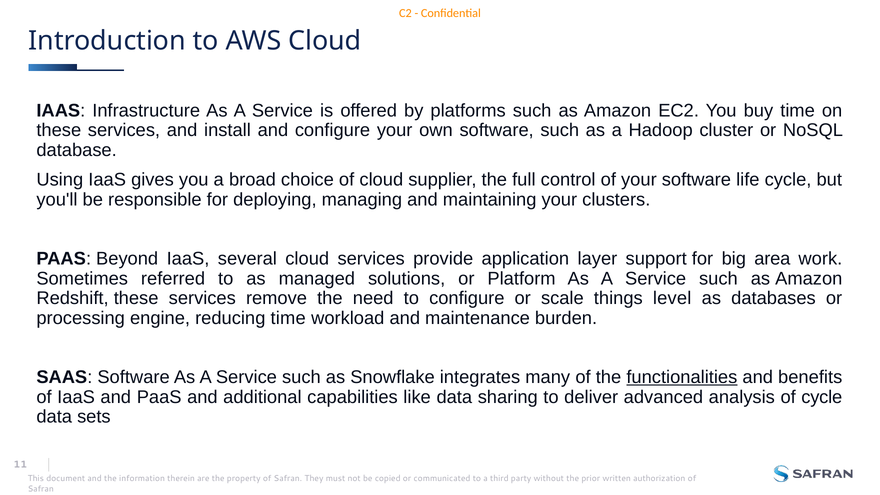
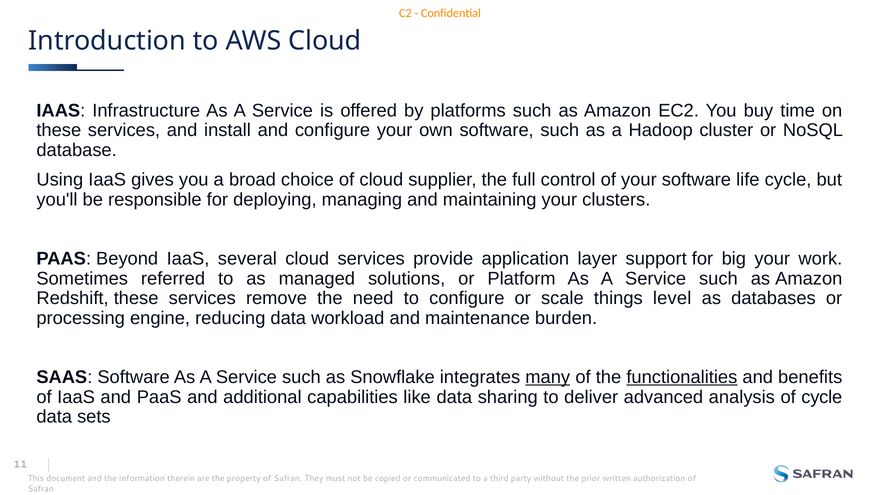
big area: area -> your (772, 259)
reducing time: time -> data (288, 318)
many underline: none -> present (548, 377)
